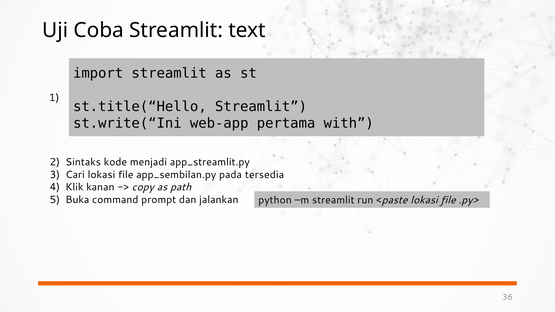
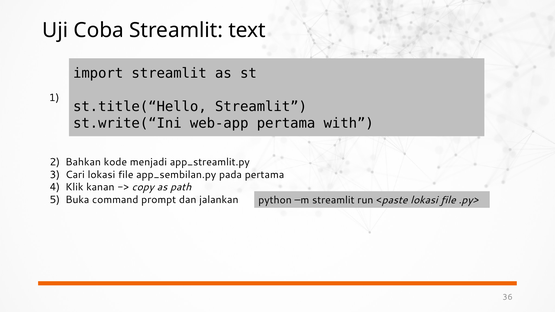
Sintaks: Sintaks -> Bahkan (83, 162)
pada tersedia: tersedia -> pertama (265, 175)
